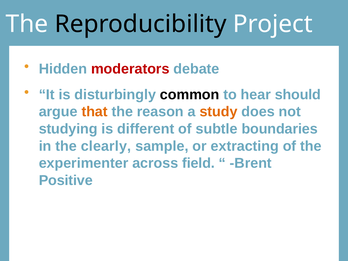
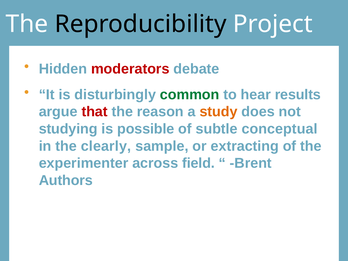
common colour: black -> green (190, 95)
should: should -> results (298, 95)
that colour: orange -> red (95, 112)
different: different -> possible (146, 129)
boundaries: boundaries -> conceptual (280, 129)
Positive: Positive -> Authors (66, 180)
